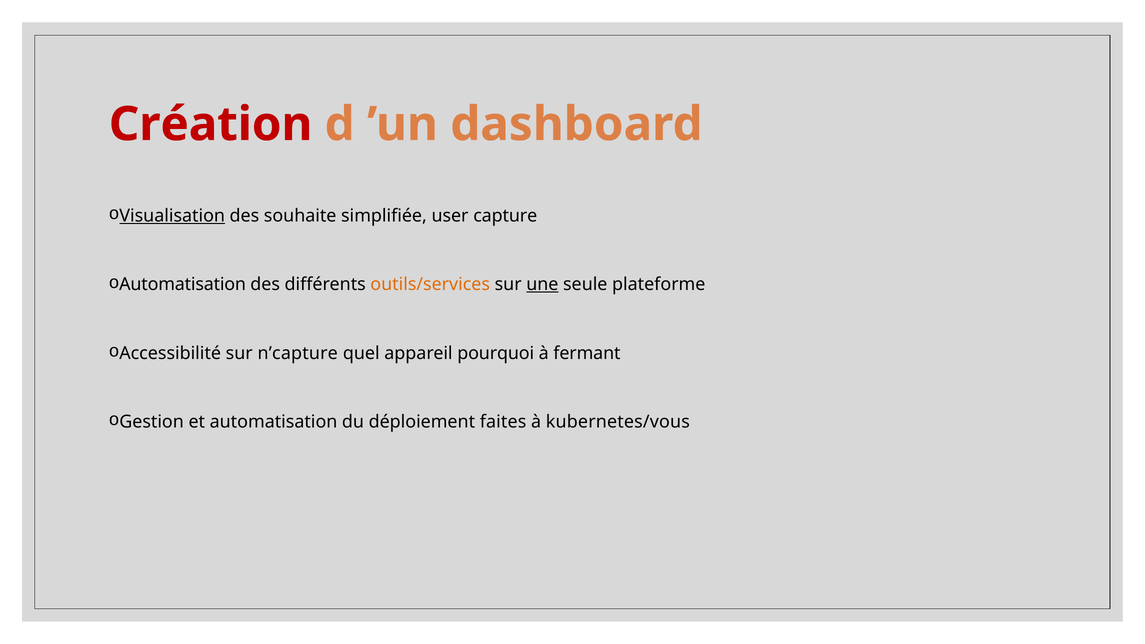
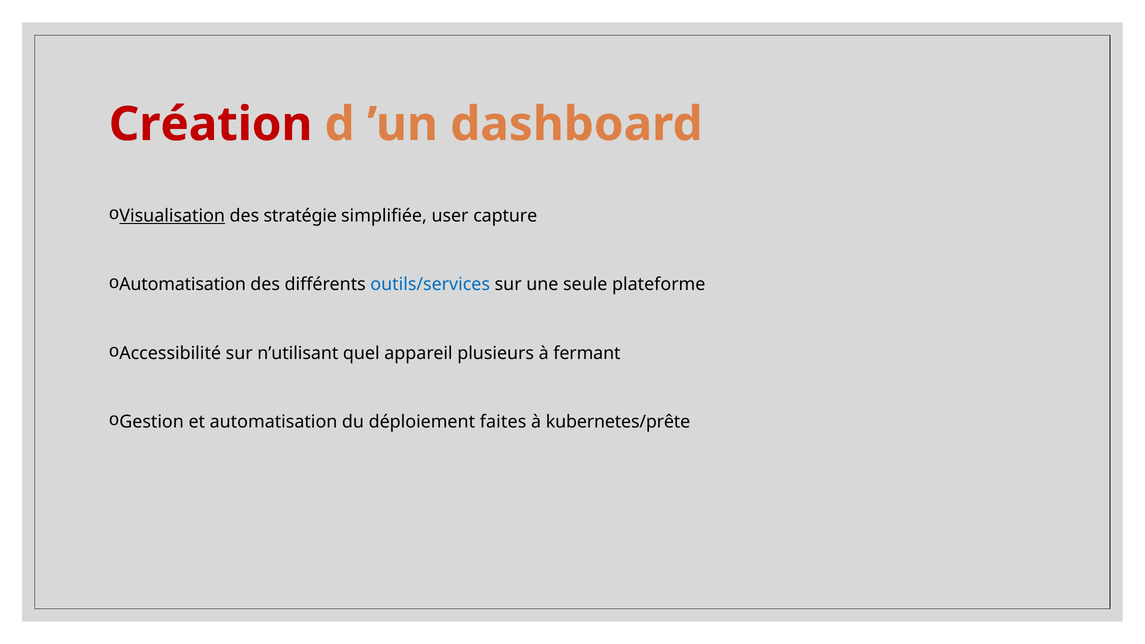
souhaite: souhaite -> stratégie (300, 216)
outils/services colour: orange -> blue (430, 285)
une underline: present -> none (542, 285)
n’capture: n’capture -> n’utilisant (298, 353)
pourquoi: pourquoi -> plusieurs (496, 353)
kubernetes/vous: kubernetes/vous -> kubernetes/prête (618, 422)
